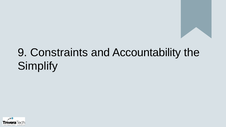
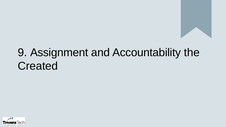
Constraints: Constraints -> Assignment (59, 53)
Simplify: Simplify -> Created (38, 66)
